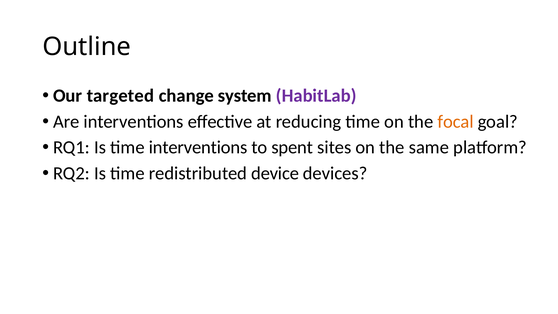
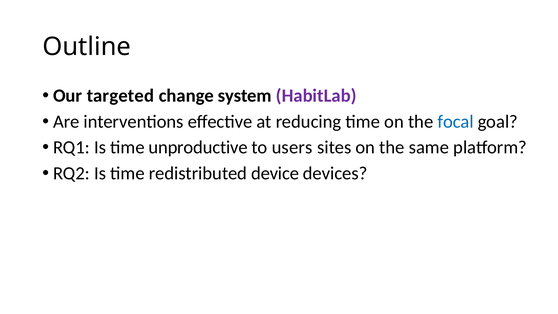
focal colour: orange -> blue (456, 122)
time interventions: interventions -> unproductive (198, 147)
spent: spent -> users (292, 147)
